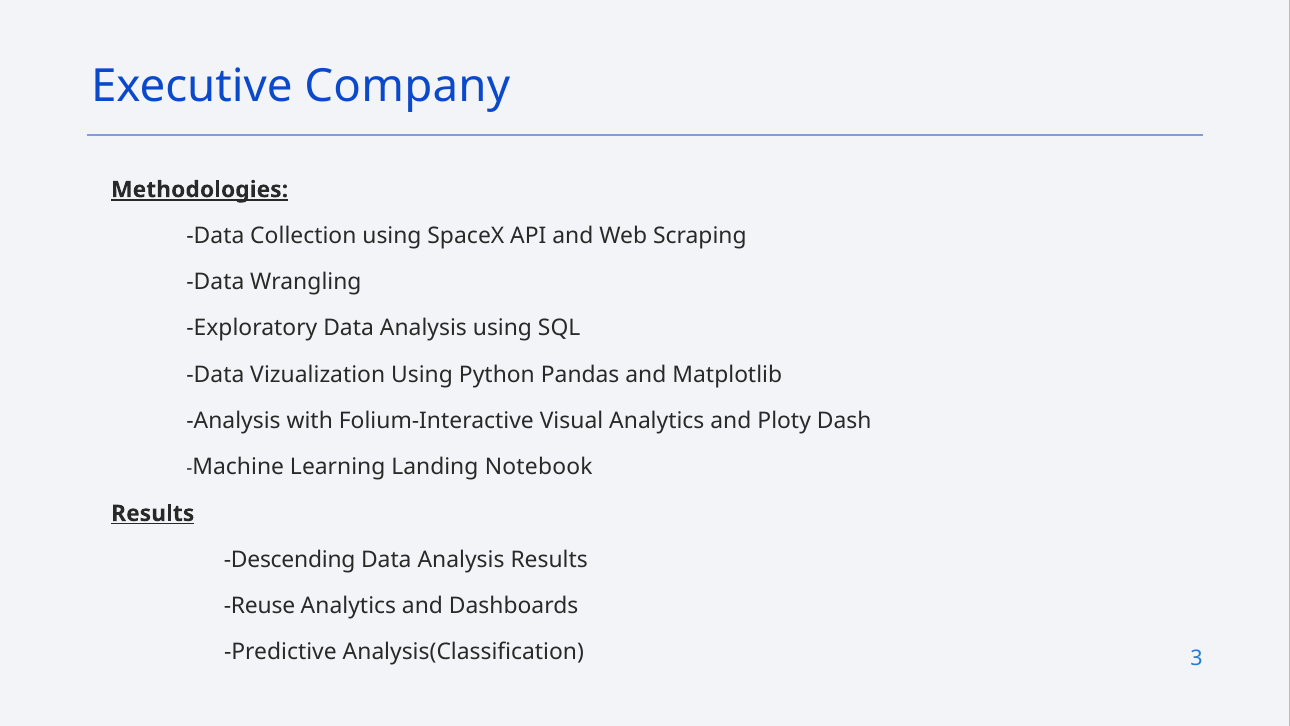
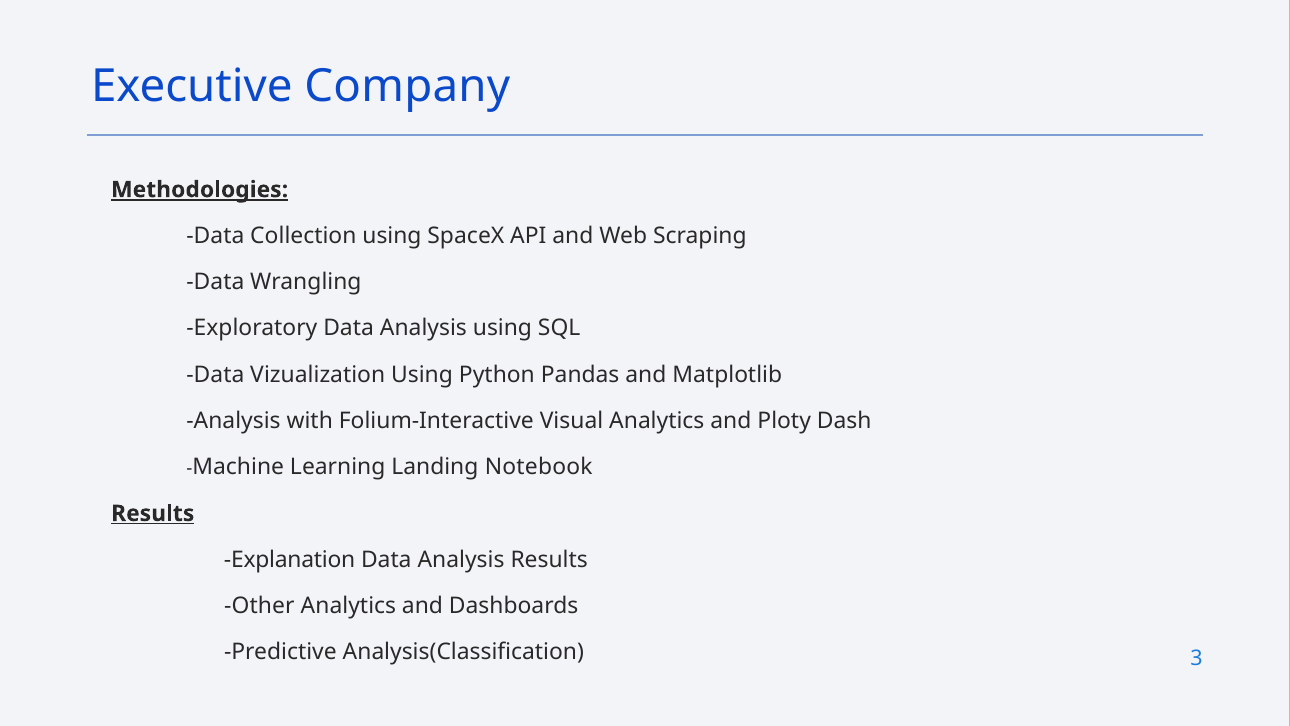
Descending: Descending -> Explanation (290, 559)
Reuse: Reuse -> Other (259, 606)
